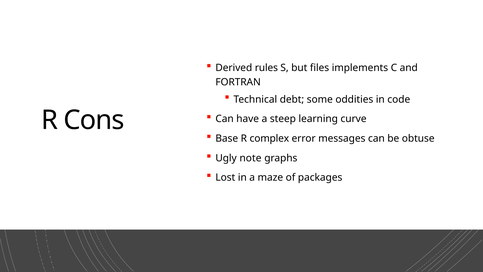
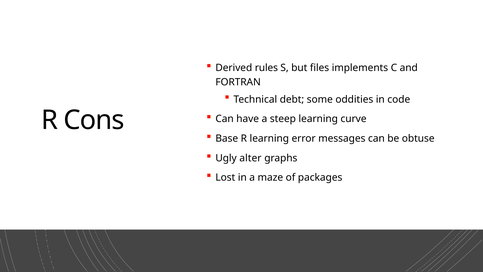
R complex: complex -> learning (269, 138)
note: note -> alter (250, 158)
